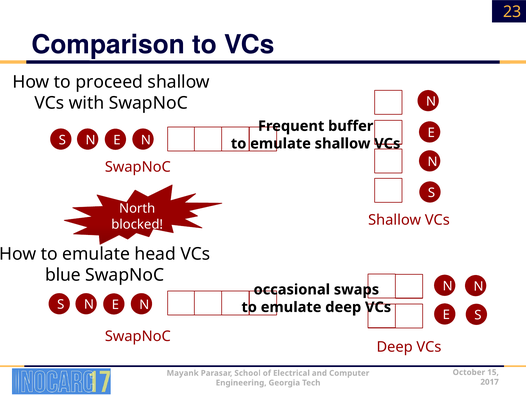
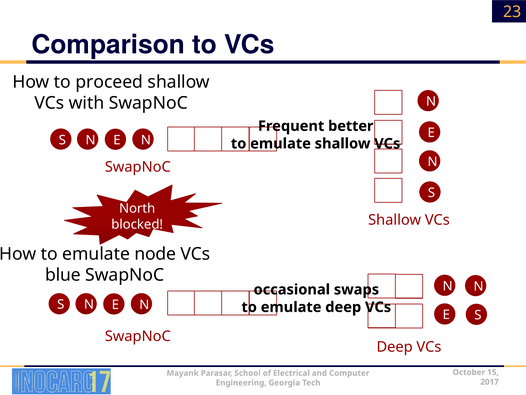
buffer: buffer -> better (351, 126)
head: head -> node (155, 254)
